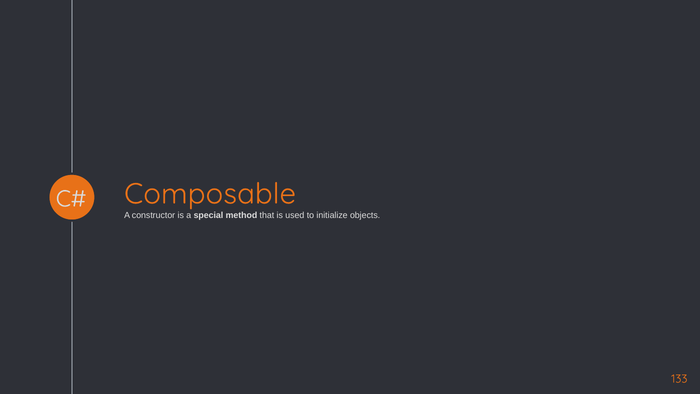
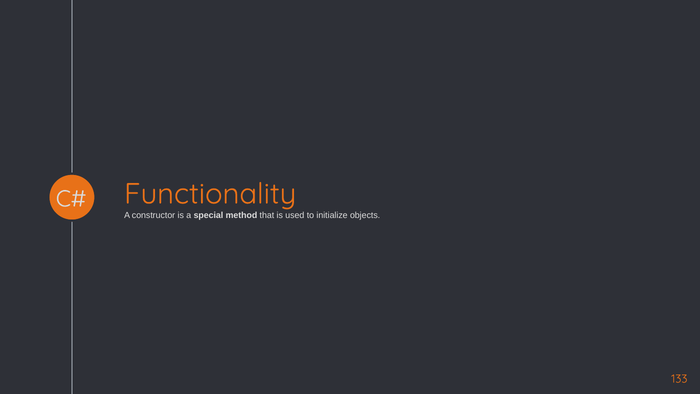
Composable: Composable -> Functionality (210, 194)
